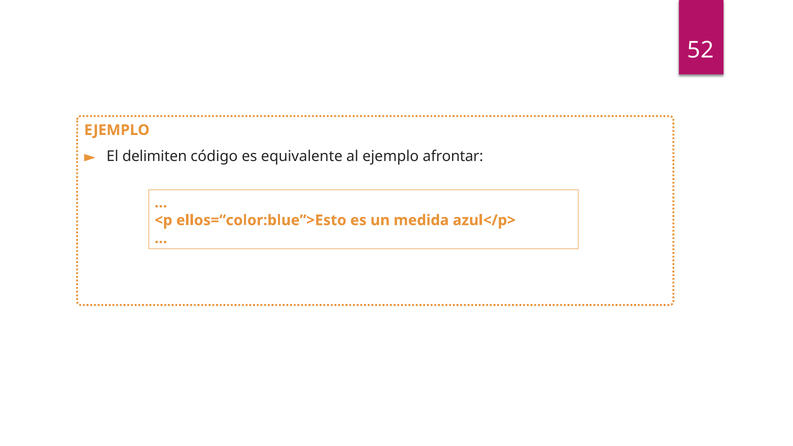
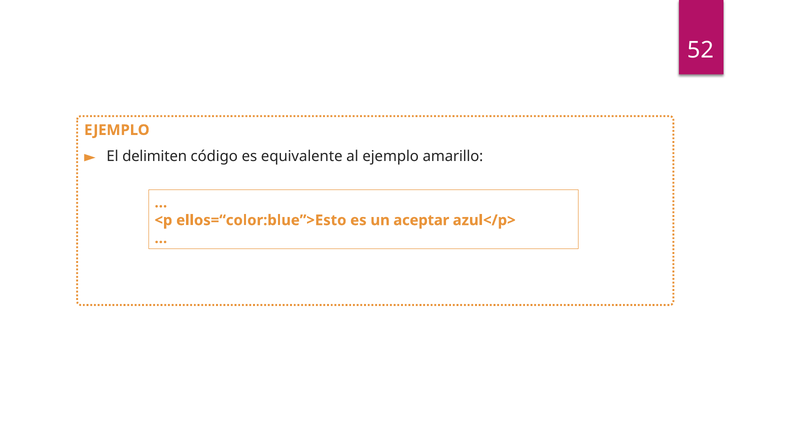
afrontar: afrontar -> amarillo (453, 156)
medida: medida -> aceptar (421, 220)
